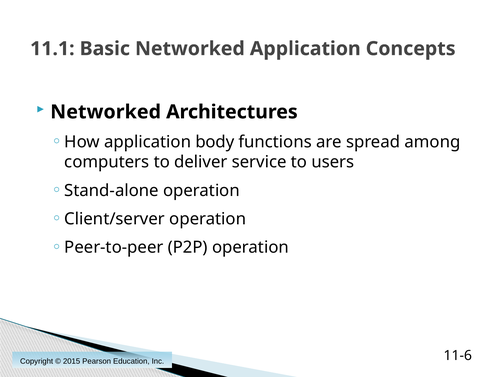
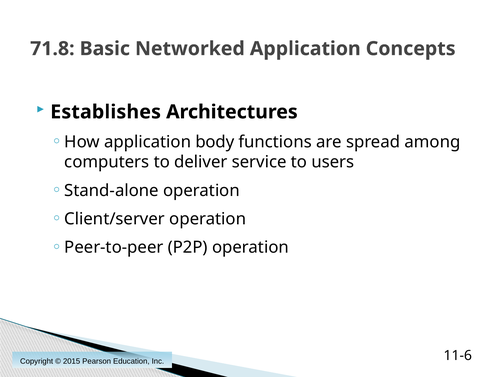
11.1: 11.1 -> 71.8 (52, 49)
Networked: Networked -> Establishes (106, 112)
